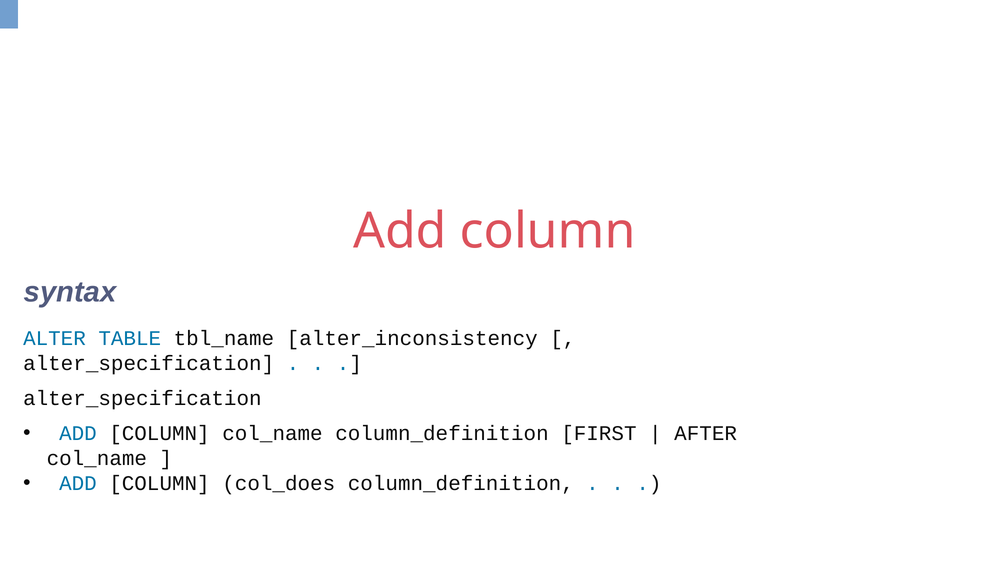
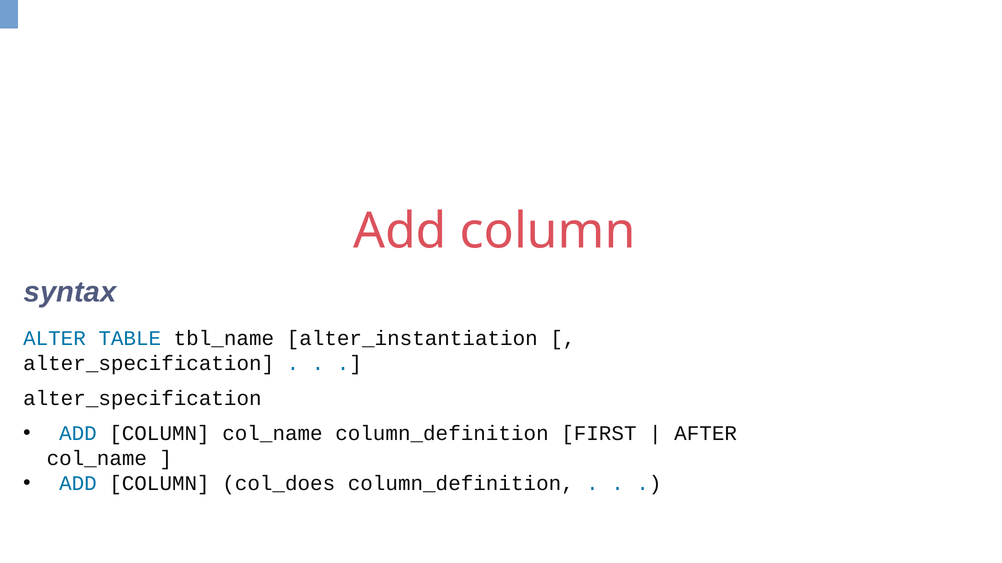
alter_inconsistency: alter_inconsistency -> alter_instantiation (412, 339)
